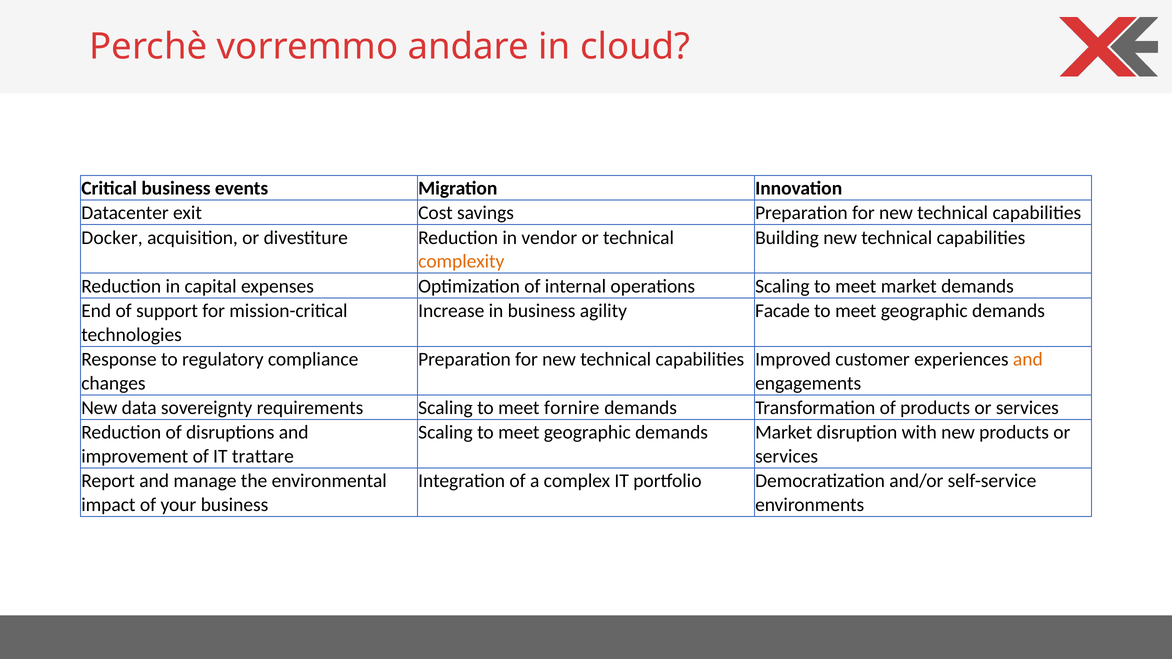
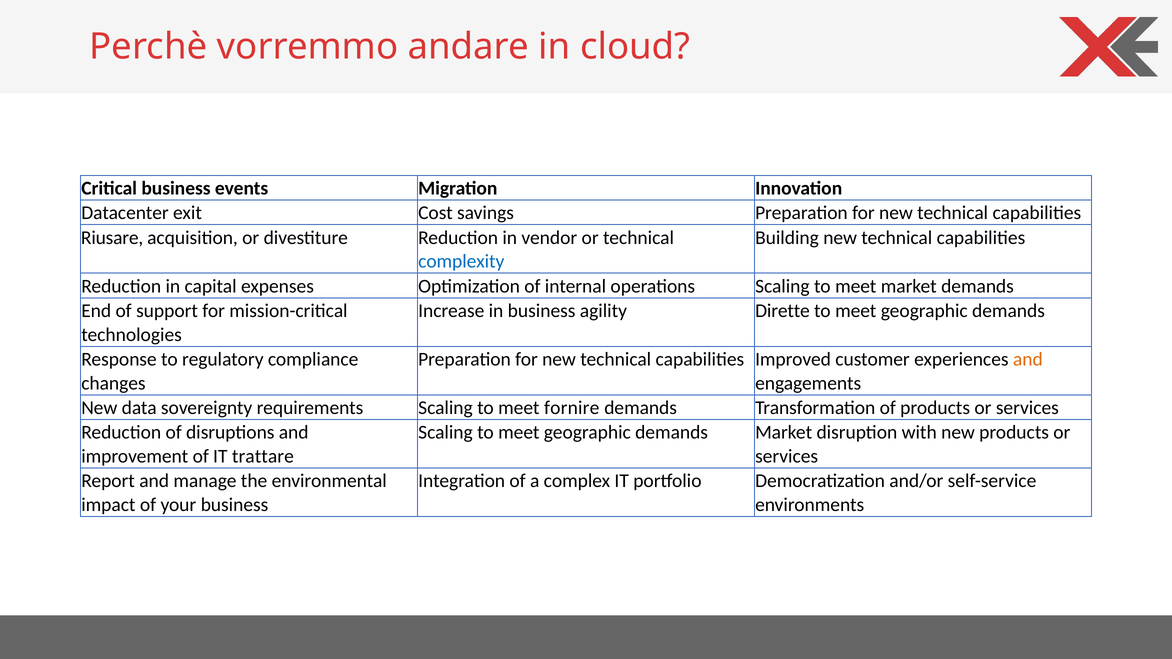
Docker: Docker -> Riusare (112, 238)
complexity colour: orange -> blue (461, 262)
Facade: Facade -> Dirette (782, 311)
